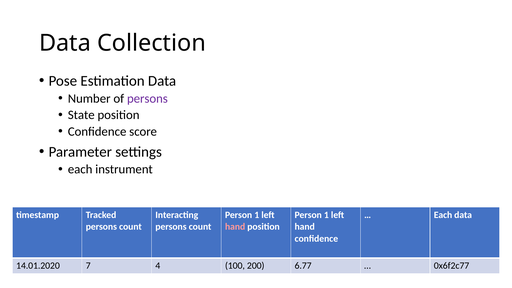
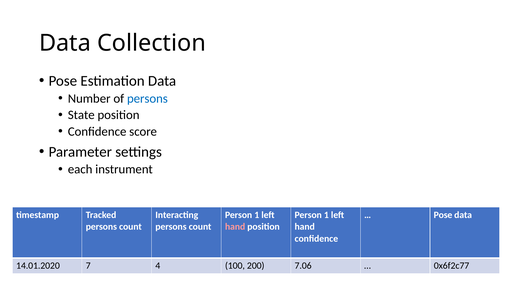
persons colour: purple -> blue (147, 99)
Each: Each -> Pose (443, 215)
6.77: 6.77 -> 7.06 (303, 266)
